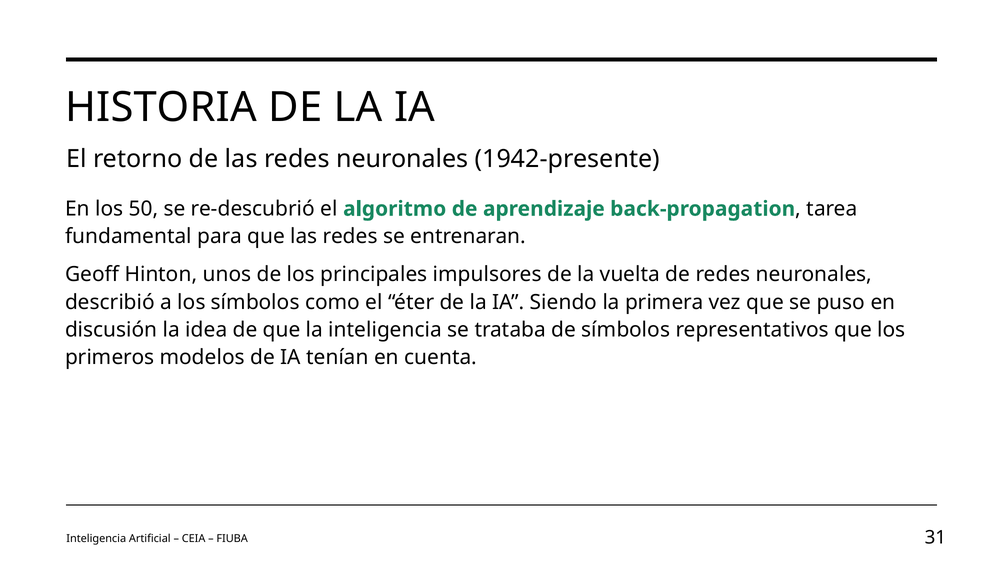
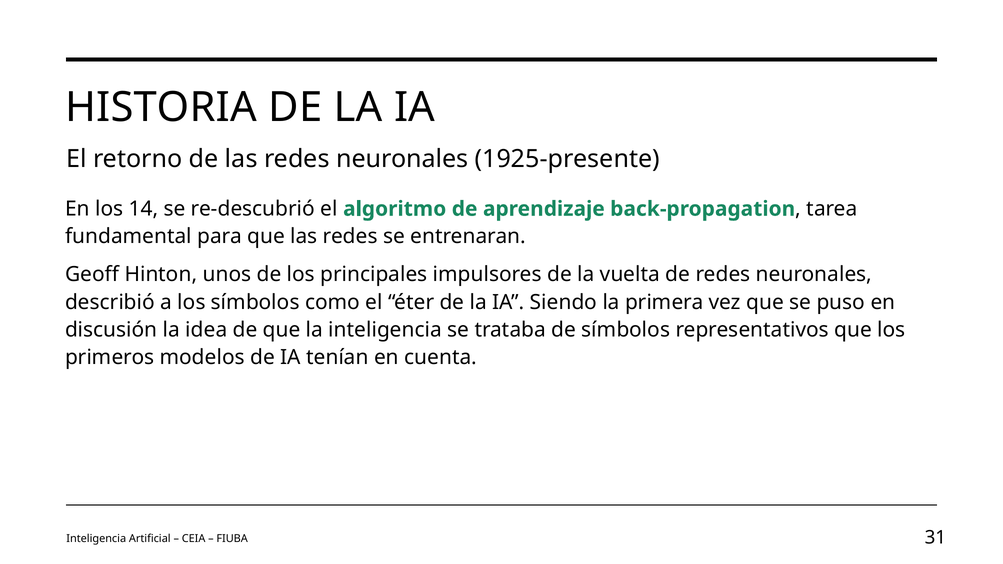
1942-presente: 1942-presente -> 1925-presente (567, 159)
50: 50 -> 14 (143, 209)
